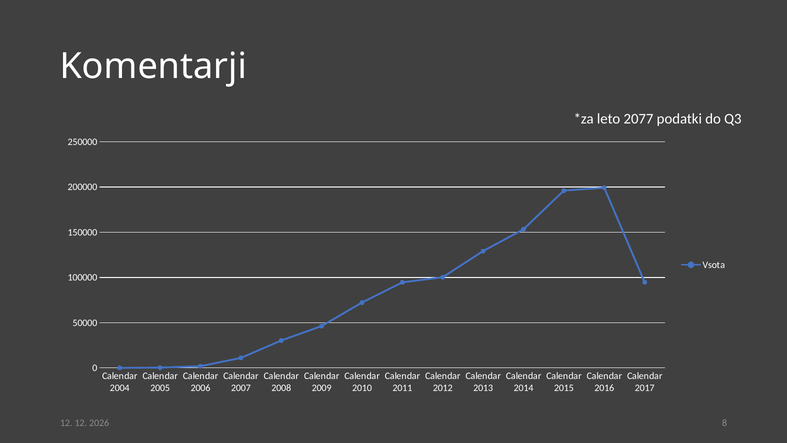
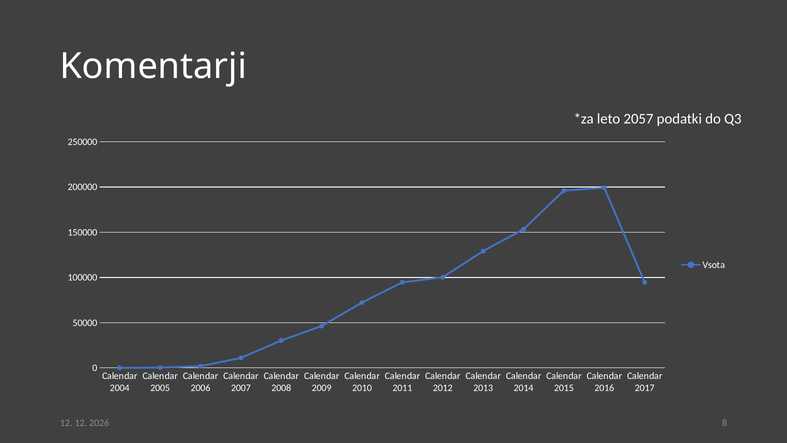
2077: 2077 -> 2057 (638, 119)
